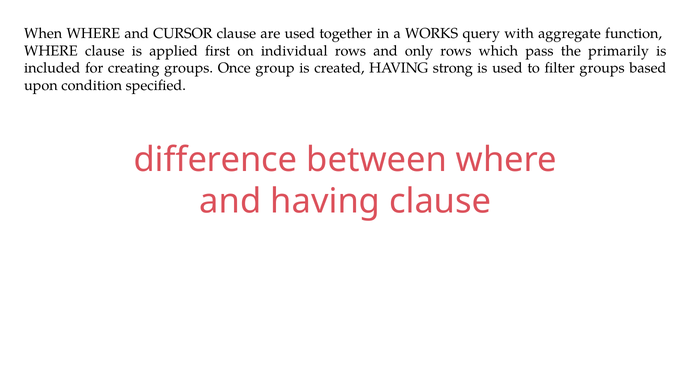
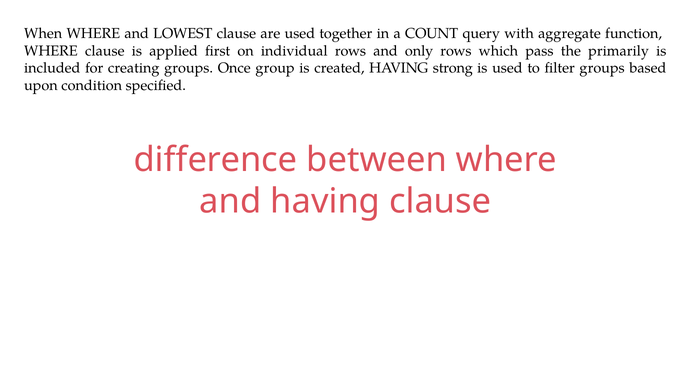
CURSOR: CURSOR -> LOWEST (183, 34)
WORKS: WORKS -> COUNT (432, 34)
